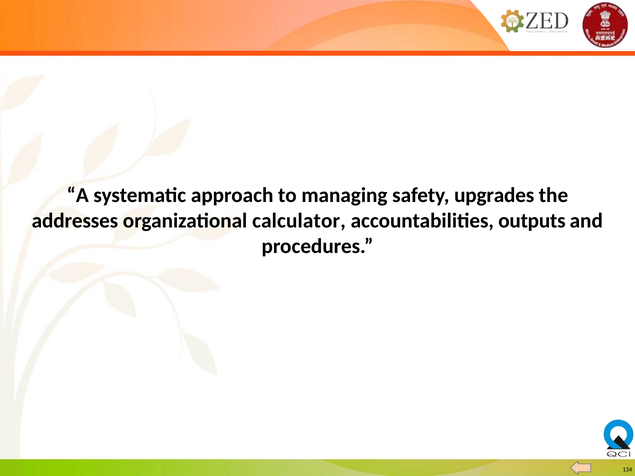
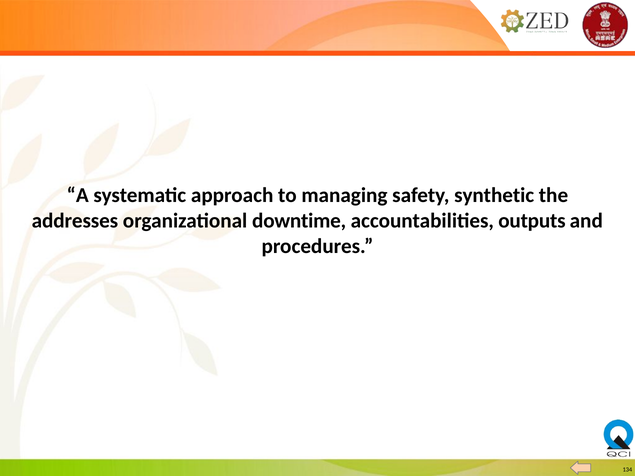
upgrades: upgrades -> synthetic (494, 195)
calculator: calculator -> downtime (299, 221)
